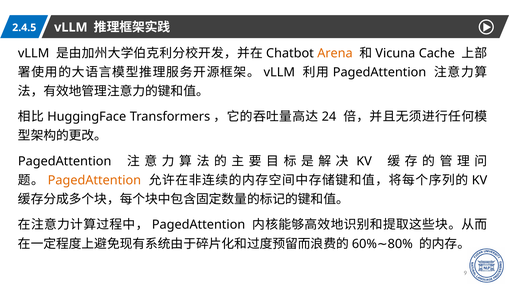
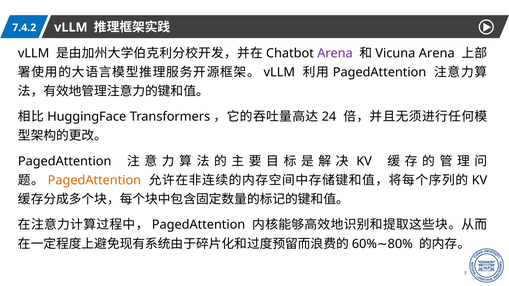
2.4.5: 2.4.5 -> 7.4.2 (24, 28)
Arena colour: orange -> purple (335, 53)
Cache: Cache -> Arena (437, 53)
